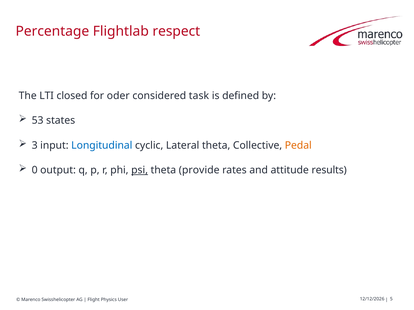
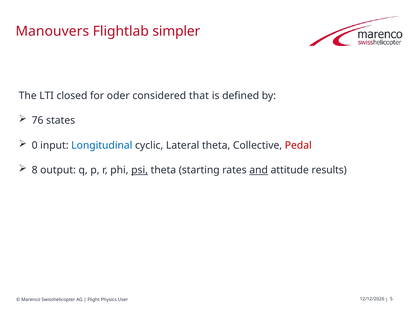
Percentage: Percentage -> Manouvers (52, 31)
respect: respect -> simpler (176, 31)
task: task -> that (199, 96)
53: 53 -> 76 (38, 121)
3: 3 -> 0 (35, 146)
Pedal colour: orange -> red (298, 146)
0: 0 -> 8 (35, 170)
provide: provide -> starting (199, 170)
and underline: none -> present (259, 170)
